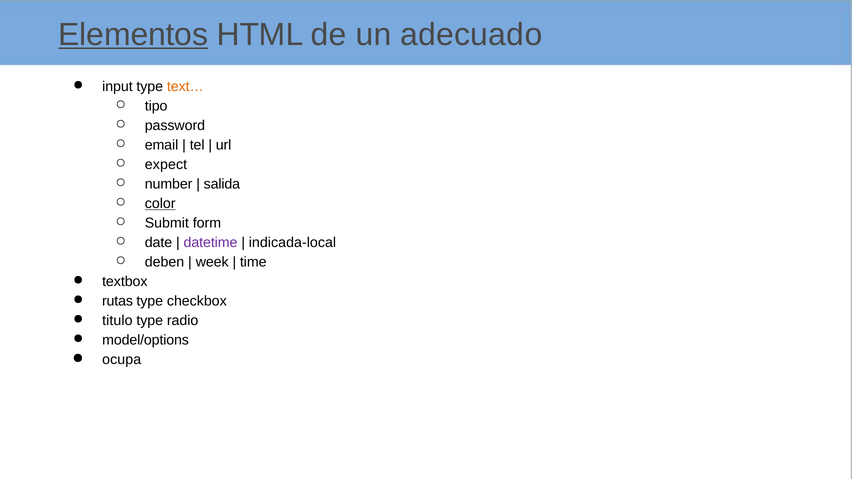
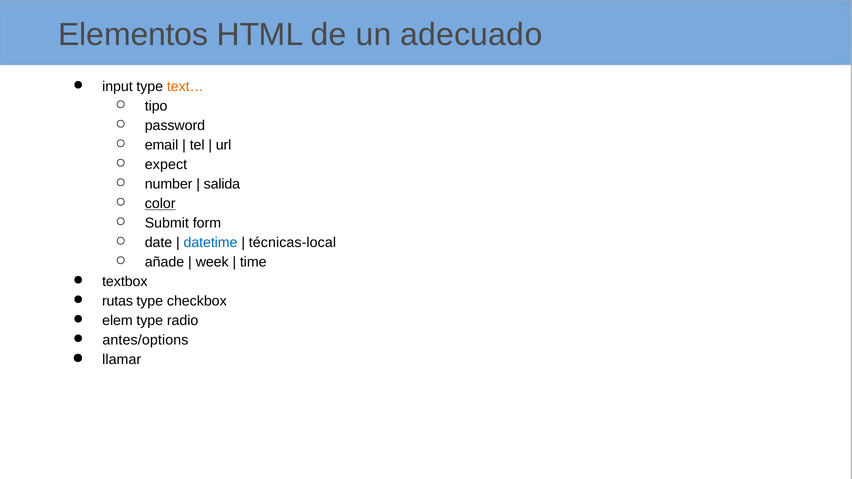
Elementos underline: present -> none (133, 35)
datetime colour: purple -> blue (211, 243)
indicada-local: indicada-local -> técnicas-local (292, 243)
deben: deben -> añade (164, 262)
titulo: titulo -> elem (117, 321)
model/options: model/options -> antes/options (145, 340)
ocupa: ocupa -> llamar (122, 360)
